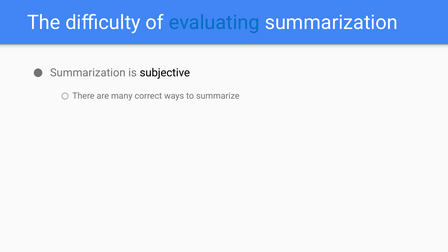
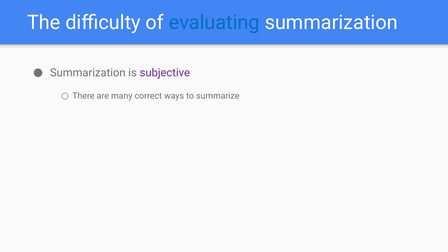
subjective colour: black -> purple (165, 73)
